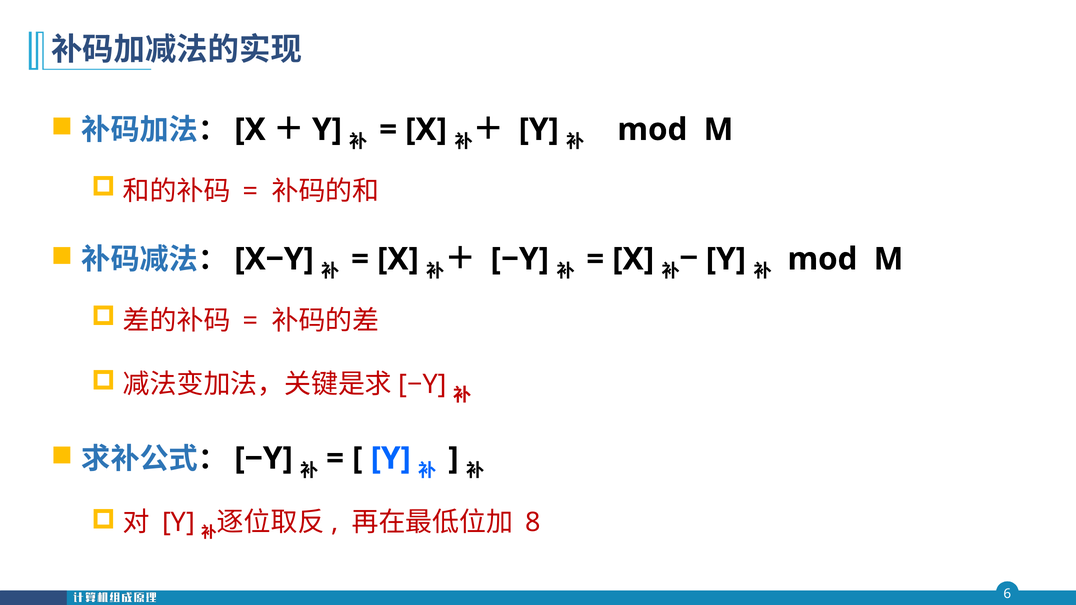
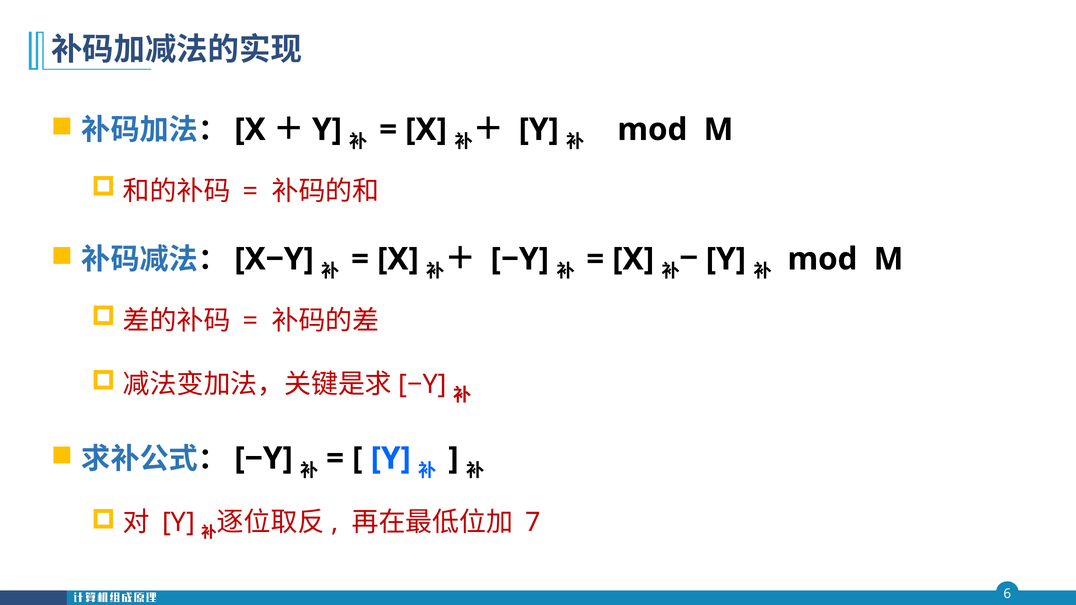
8: 8 -> 7 (533, 522)
